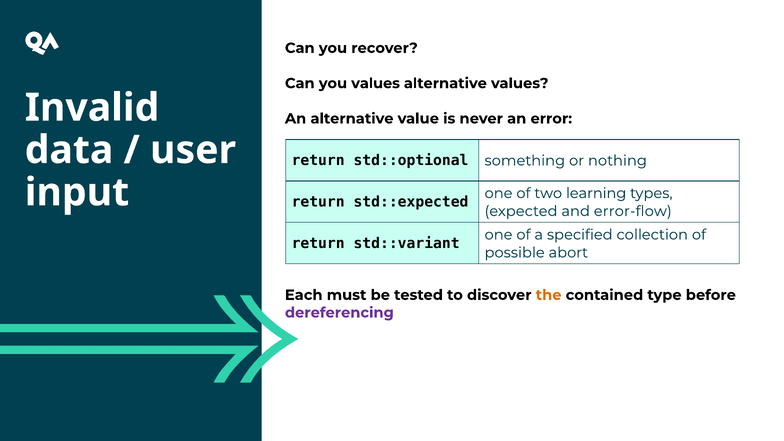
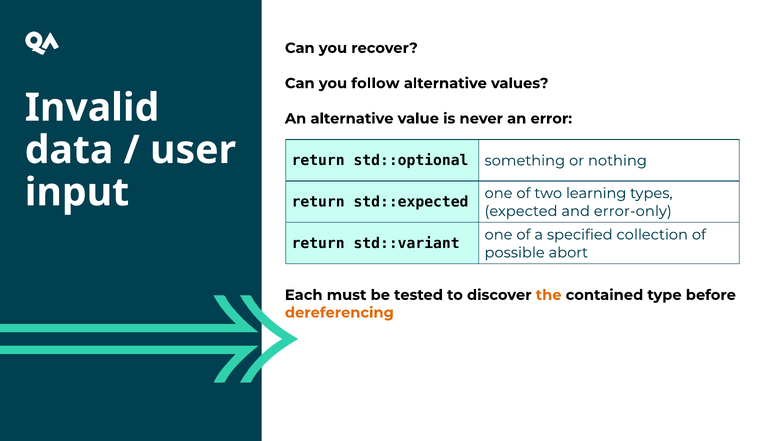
you values: values -> follow (375, 83)
error-flow: error-flow -> error-only (633, 211)
dereferencing colour: purple -> orange (339, 313)
